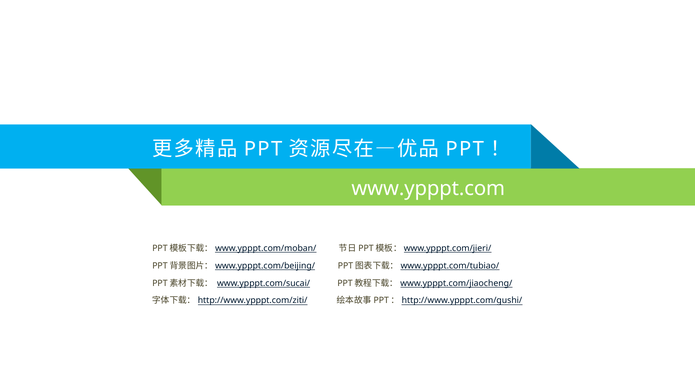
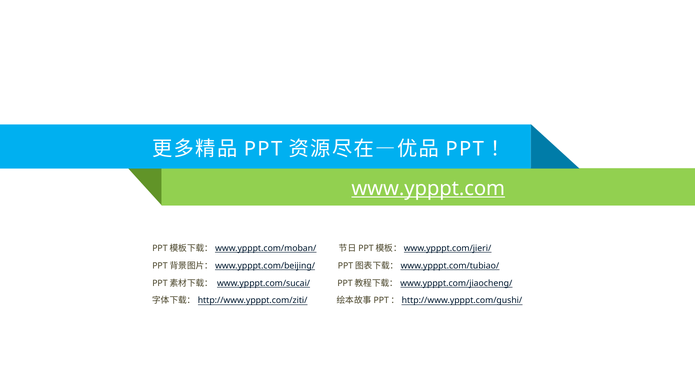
www.ypppt.com underline: none -> present (428, 188)
